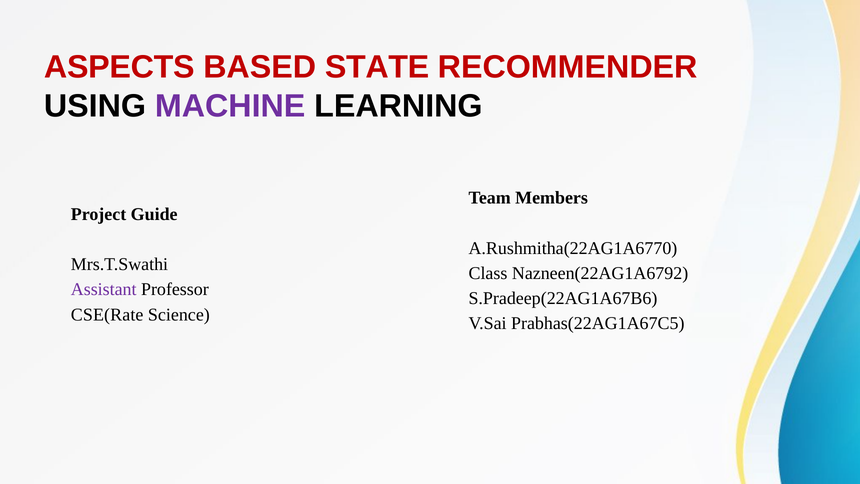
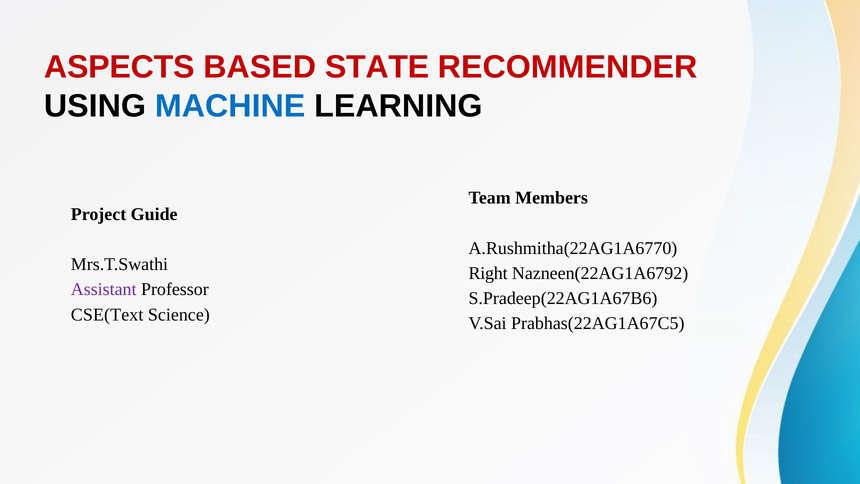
MACHINE colour: purple -> blue (230, 106)
Class: Class -> Right (488, 273)
CSE(Rate: CSE(Rate -> CSE(Text (107, 314)
